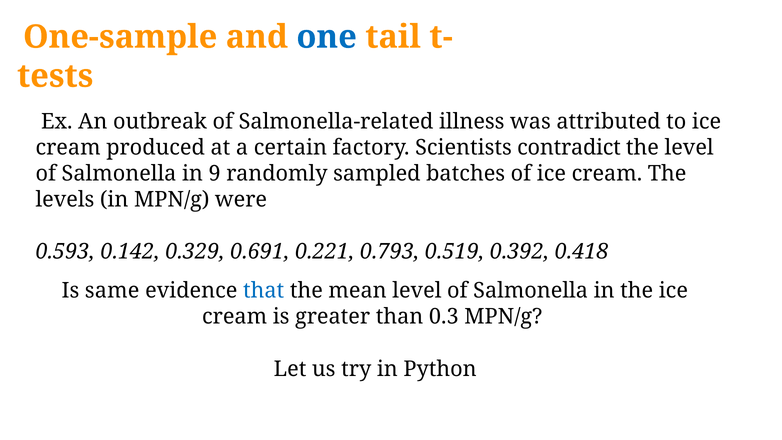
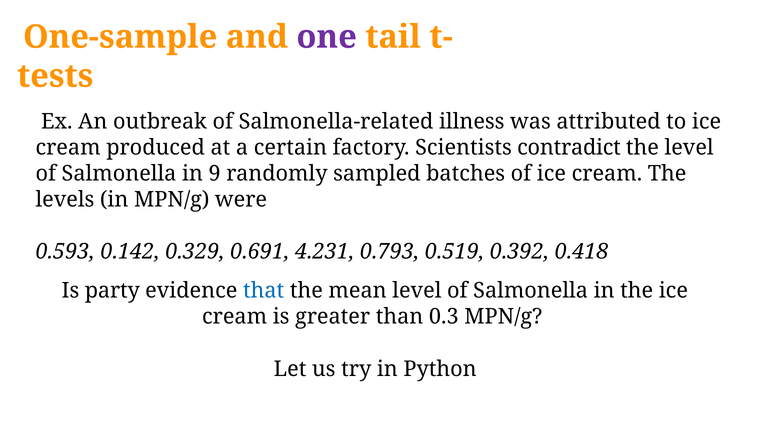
one colour: blue -> purple (327, 37)
0.221: 0.221 -> 4.231 (325, 252)
same: same -> party (112, 291)
